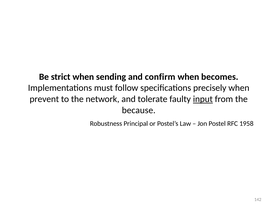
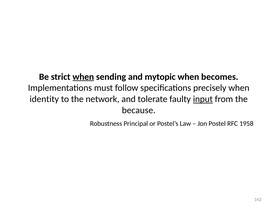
when underline: none -> present (83, 77)
confirm: confirm -> mytopic (160, 77)
prevent: prevent -> identity (44, 99)
